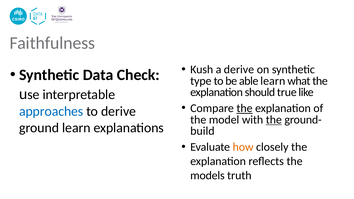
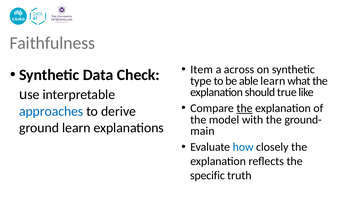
Kush: Kush -> Item (202, 70)
a derive: derive -> across (239, 70)
the underline: present -> none (274, 120)
build: build -> main (202, 131)
how colour: orange -> blue (243, 147)
models: models -> specific (207, 175)
